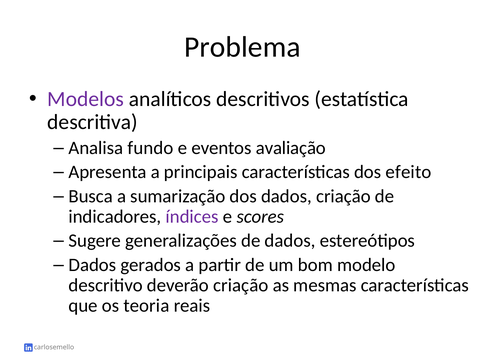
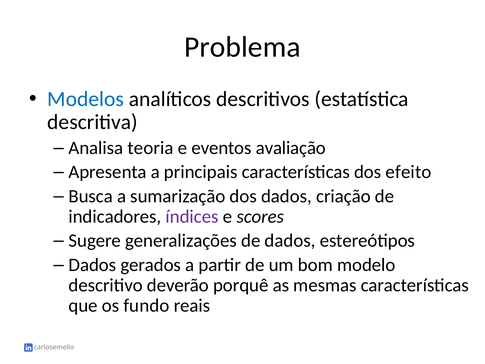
Modelos colour: purple -> blue (86, 99)
fundo: fundo -> teoria (151, 148)
deverão criação: criação -> porquê (241, 285)
teoria: teoria -> fundo (146, 305)
